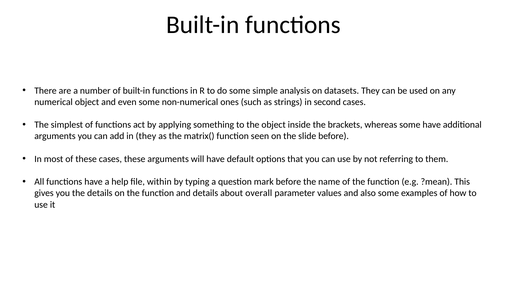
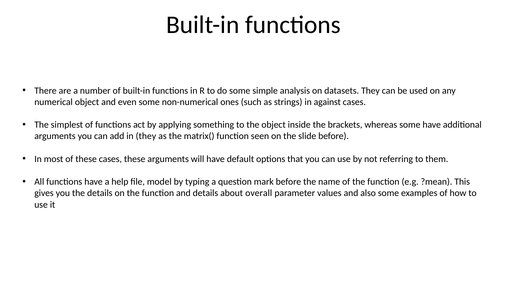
second: second -> against (327, 102)
within: within -> model (159, 182)
